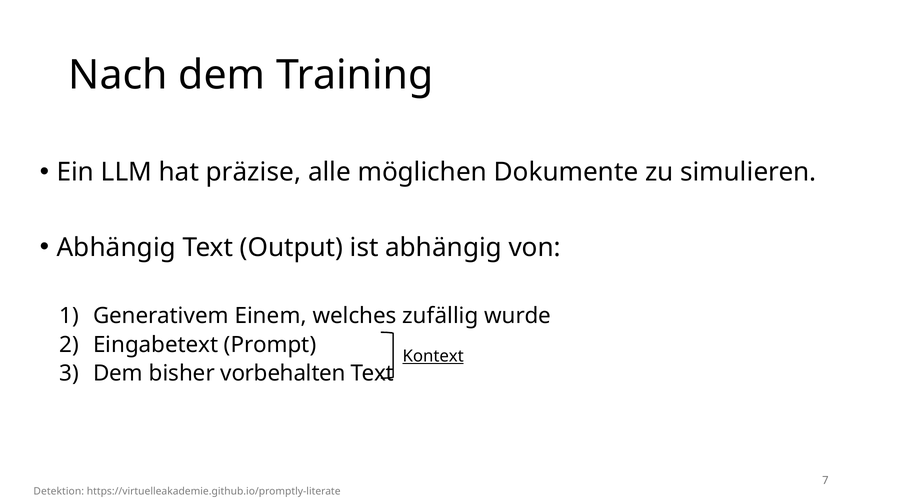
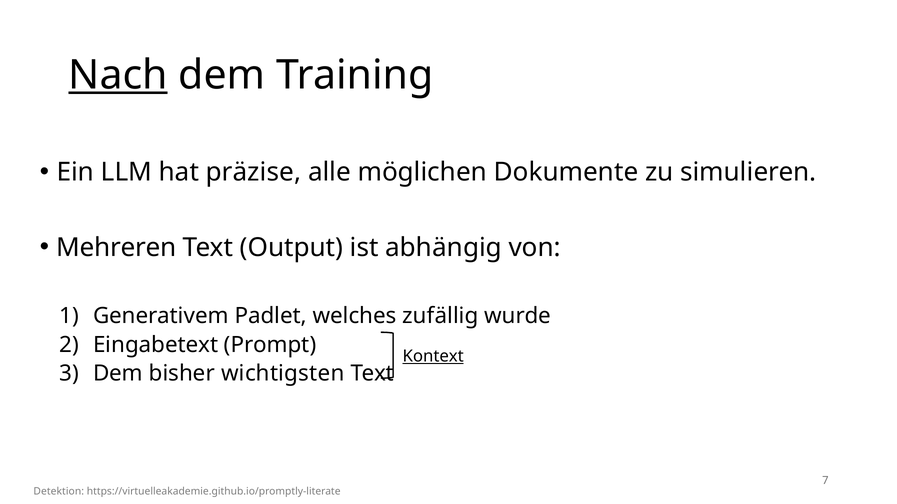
Nach underline: none -> present (118, 75)
Abhängig: Abhängig -> Mehreren (117, 248)
Einem: Einem -> Padlet (271, 316)
vorbehalten: vorbehalten -> wichtigsten (283, 374)
